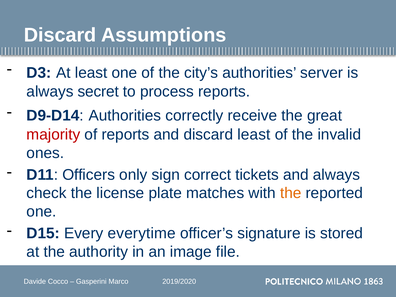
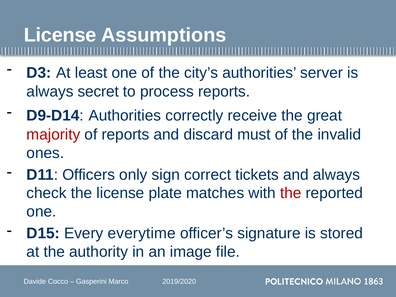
Discard: Discard -> License (60, 35)
discard least: least -> must (254, 134)
the colour: orange -> red (291, 193)
